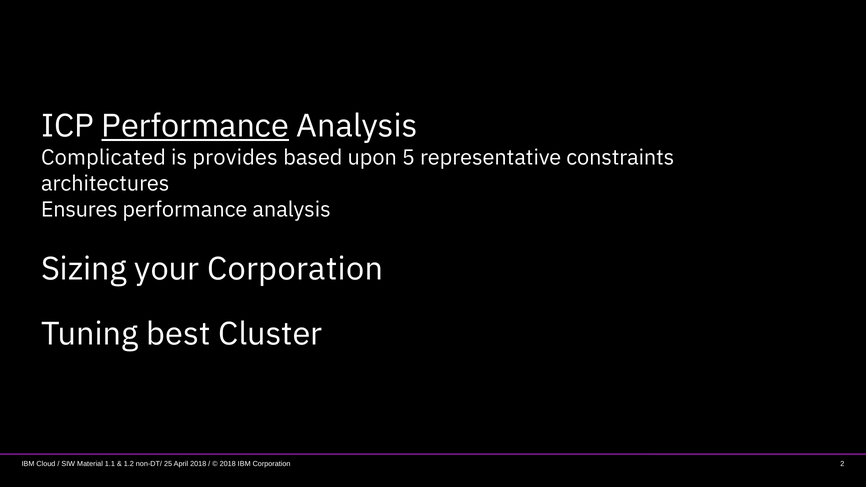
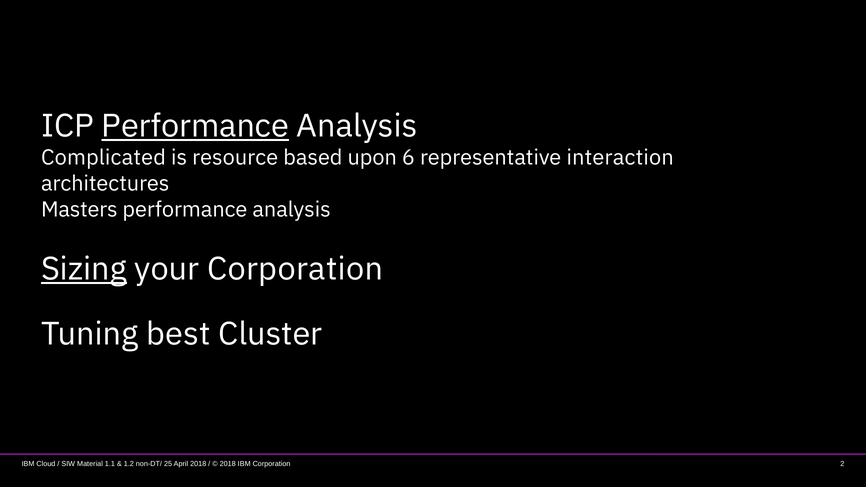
provides: provides -> resource (235, 158)
5: 5 -> 6 (408, 158)
constraints: constraints -> interaction (620, 158)
Ensures: Ensures -> Masters (79, 210)
Sizing underline: none -> present (84, 269)
